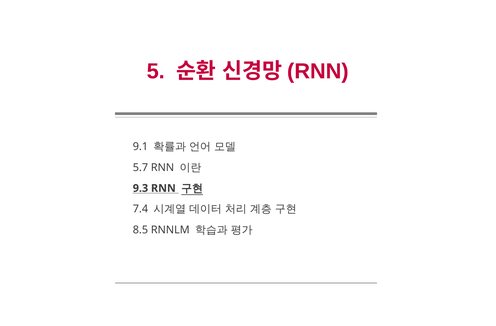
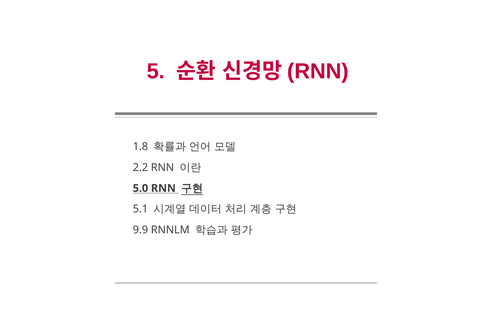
9.1: 9.1 -> 1.8 (140, 147)
5.7: 5.7 -> 2.2 (140, 167)
9.3: 9.3 -> 5.0 (140, 188)
7.4: 7.4 -> 5.1 (140, 209)
8.5: 8.5 -> 9.9 (140, 230)
